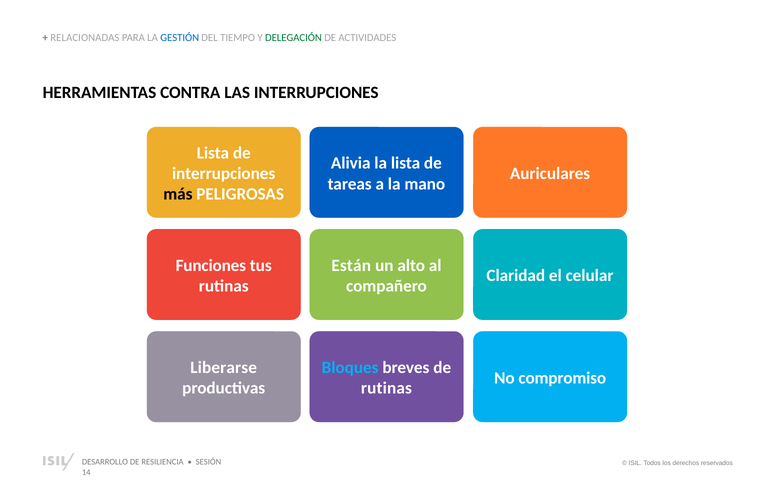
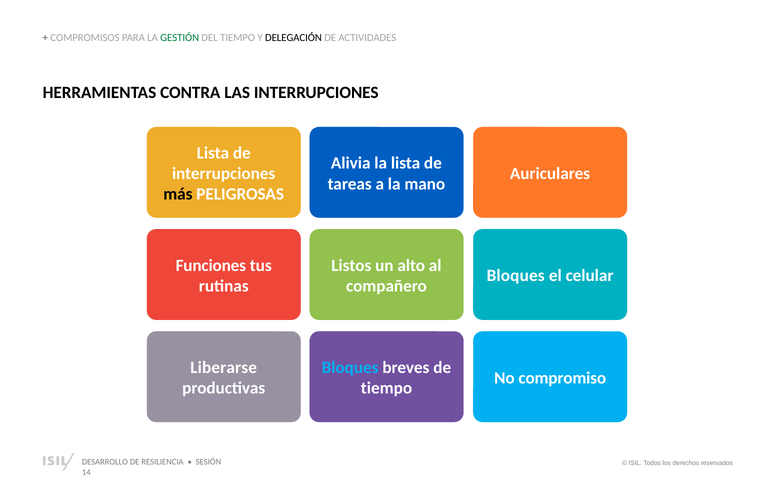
RELACIONADAS: RELACIONADAS -> COMPROMISOS (85, 38)
GESTIÓN colour: blue -> green (180, 38)
DELEGACIÓN colour: green -> black (293, 38)
Están: Están -> Listos (351, 265)
Claridad: Claridad -> Bloques (516, 276)
rutinas: rutinas -> tiempo (387, 388)
